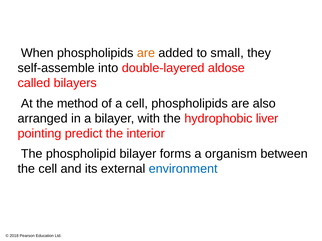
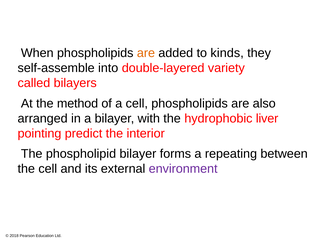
small: small -> kinds (227, 53)
aldose: aldose -> variety (226, 68)
organism: organism -> repeating (231, 154)
environment colour: blue -> purple (183, 169)
